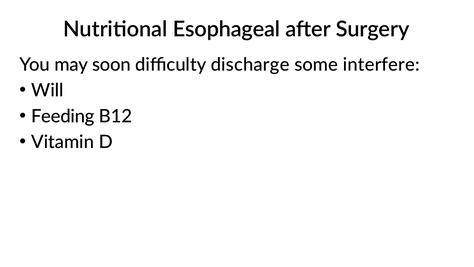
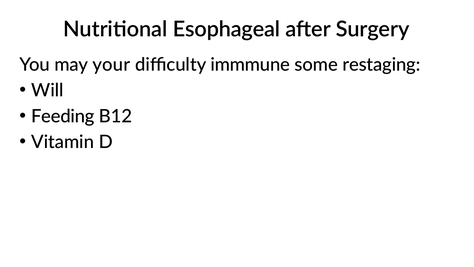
soon: soon -> your (111, 65)
discharge: discharge -> immmune (250, 65)
interfere: interfere -> restaging (381, 65)
